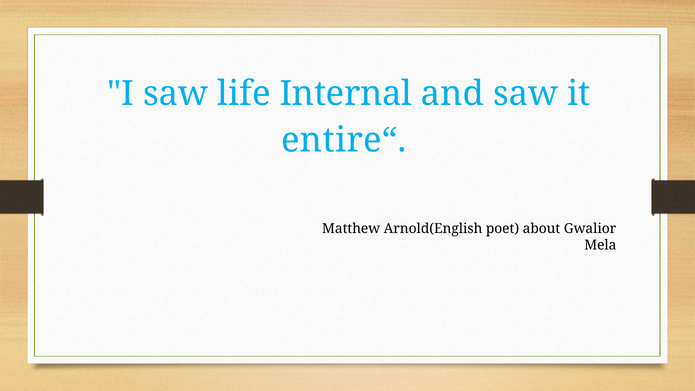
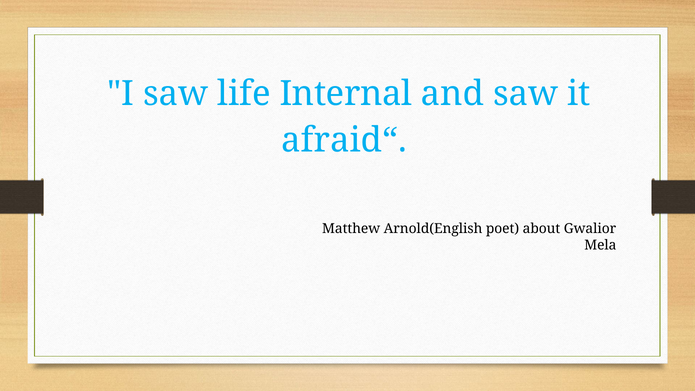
entire“: entire“ -> afraid“ (344, 140)
